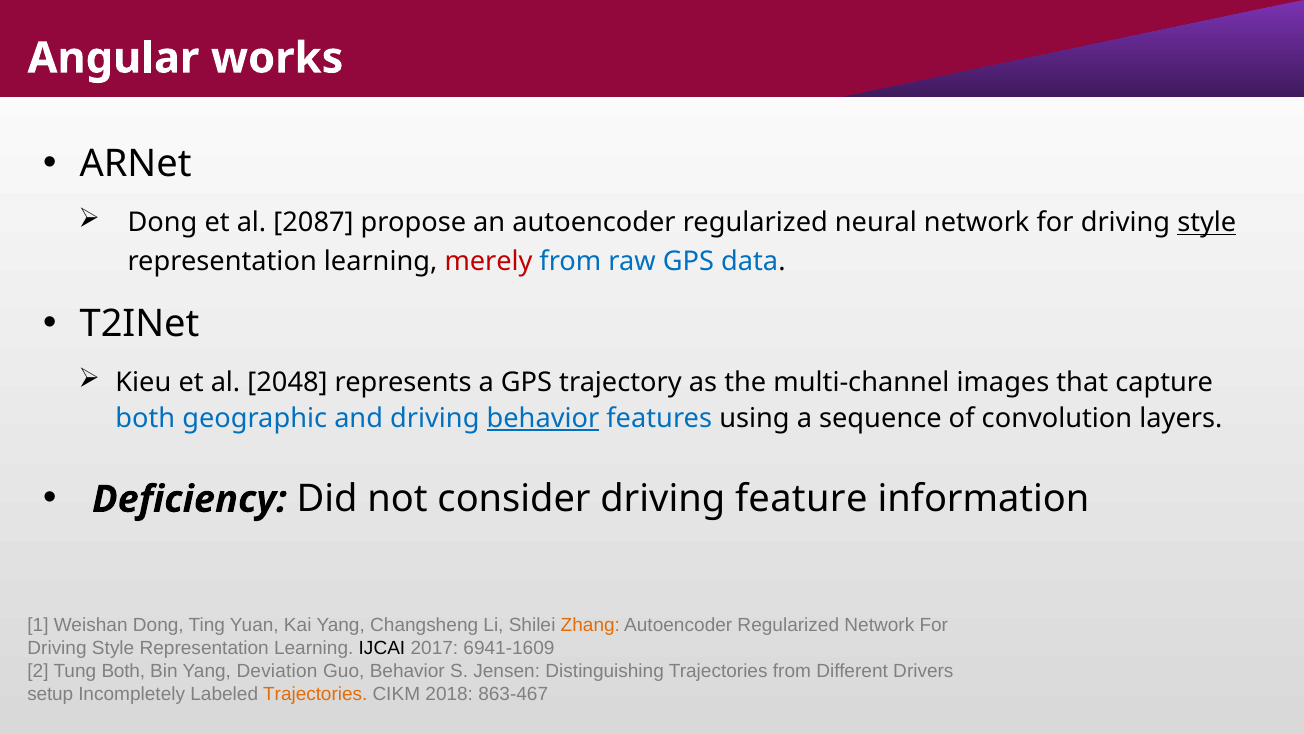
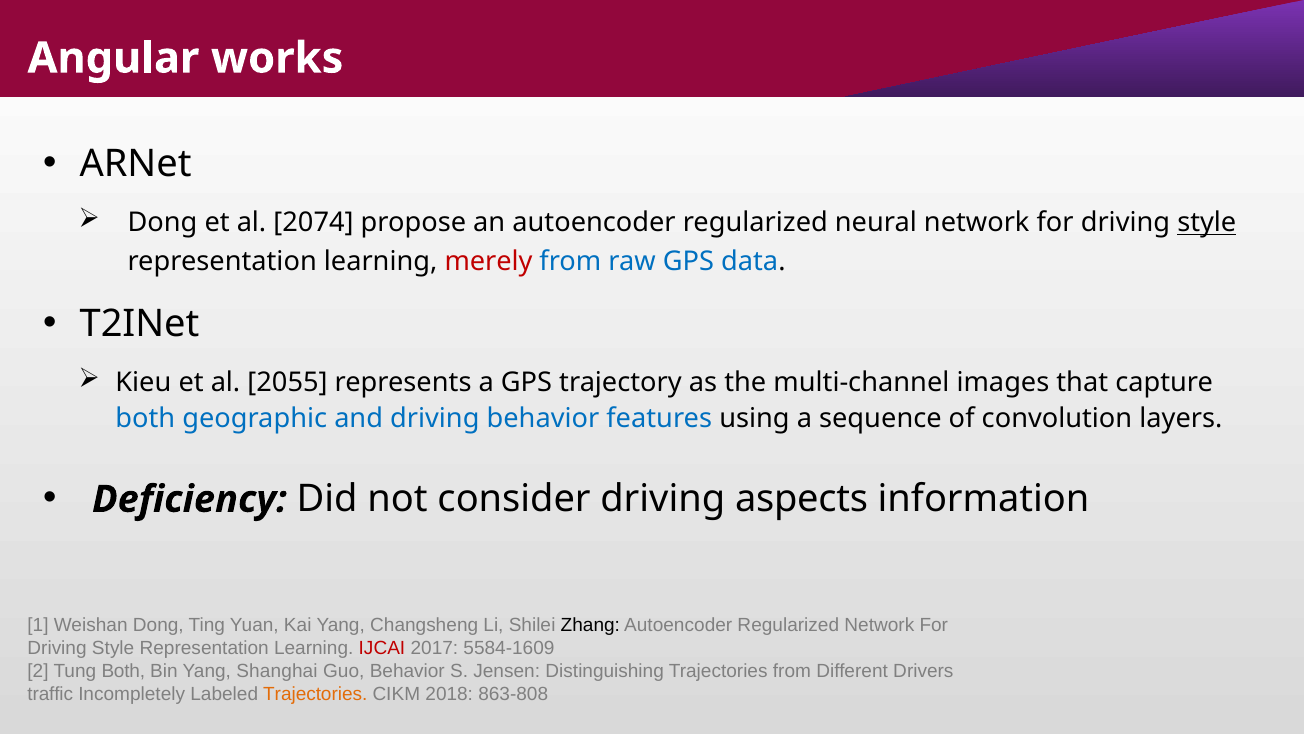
2087: 2087 -> 2074 (314, 223)
2048: 2048 -> 2055 (288, 382)
behavior underline: present -> none (543, 418)
feature: feature -> aspects (802, 499)
Zhang colour: orange -> black (590, 625)
IJCAI colour: black -> red (382, 648)
6941-1609: 6941-1609 -> 5584-1609 (509, 648)
Deviation: Deviation -> Shanghai (277, 670)
setup: setup -> traffic (50, 693)
863-467: 863-467 -> 863-808 (513, 693)
